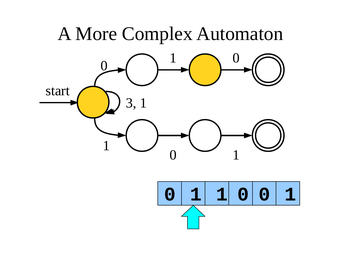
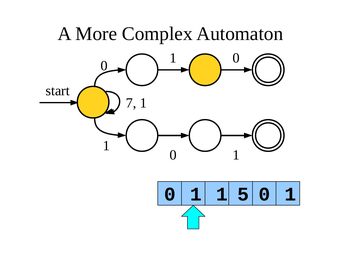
3: 3 -> 7 (131, 103)
0: 0 -> 5 (243, 194)
